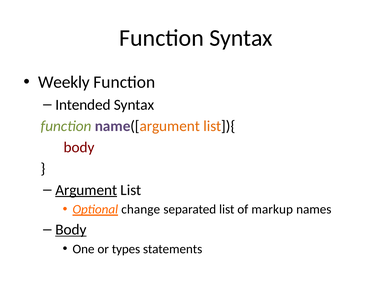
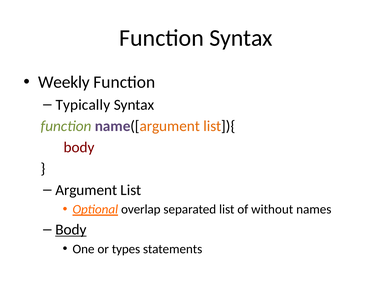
Intended: Intended -> Typically (83, 105)
Argument underline: present -> none (86, 190)
change: change -> overlap (141, 209)
markup: markup -> without (272, 209)
